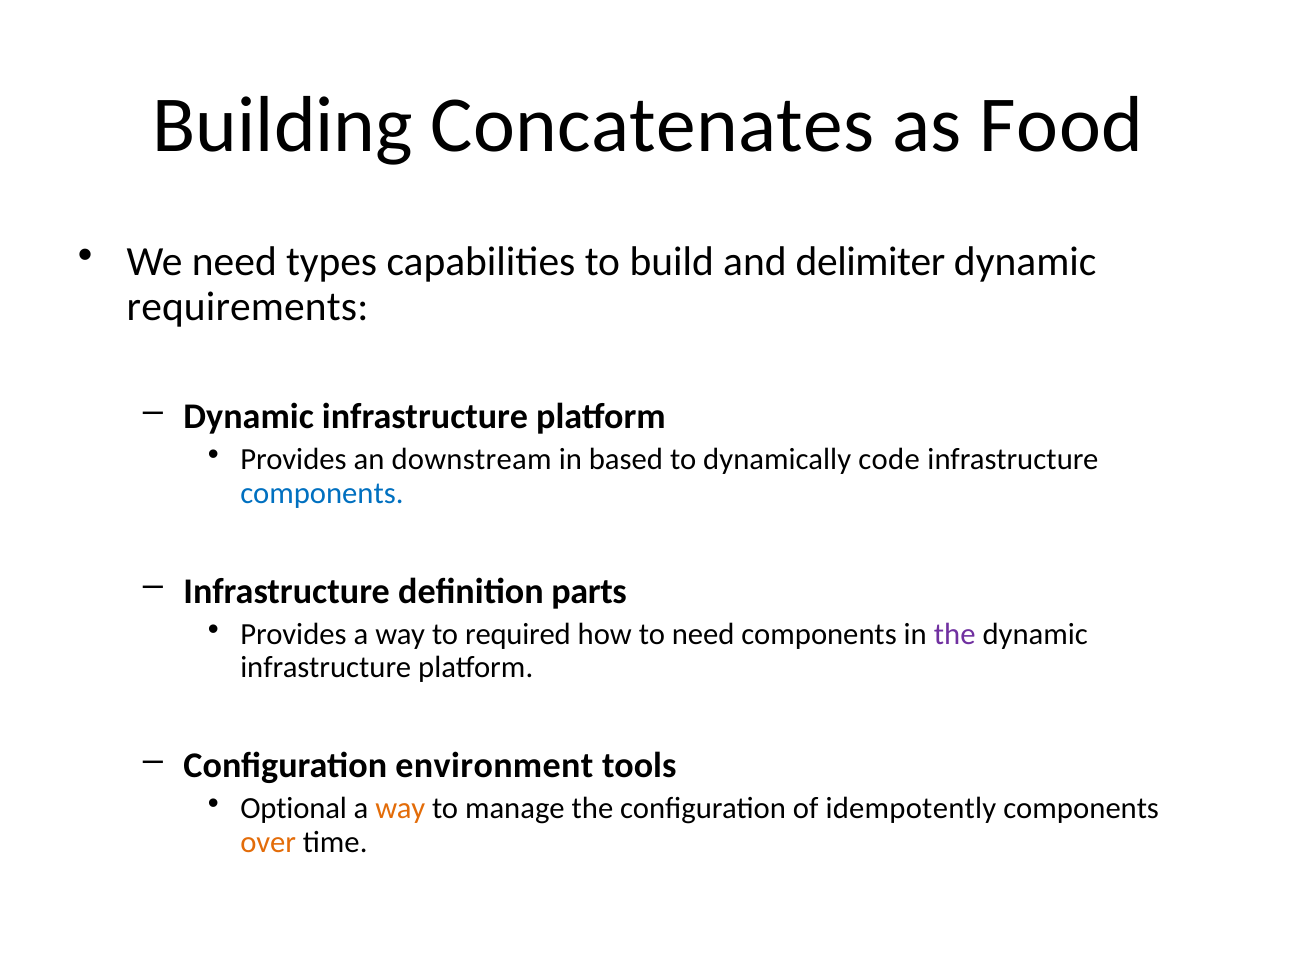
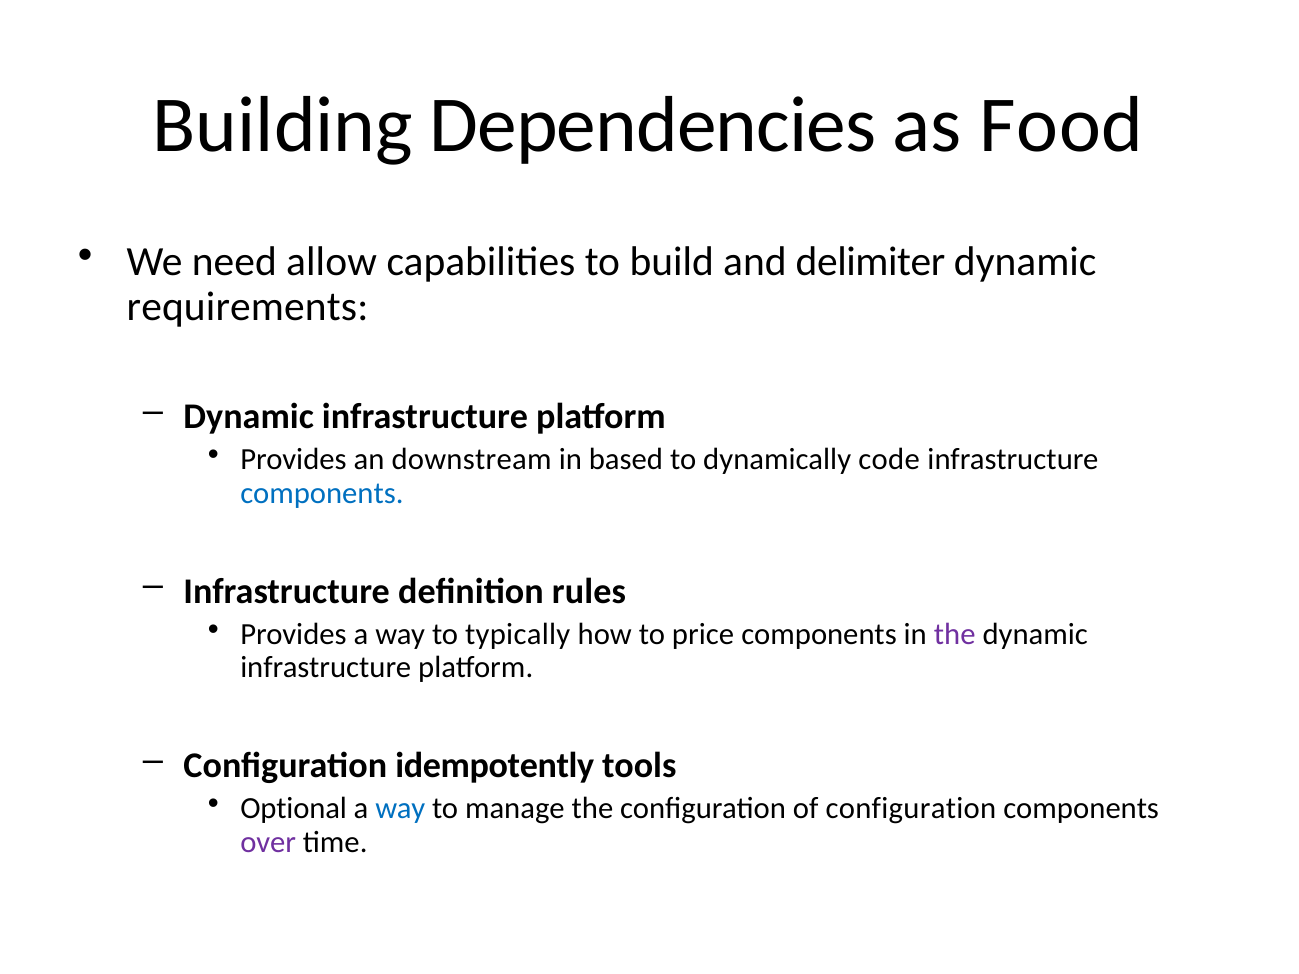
Concatenates: Concatenates -> Dependencies (653, 126)
types: types -> allow (332, 262)
parts: parts -> rules (589, 591)
required: required -> typically (518, 635)
to need: need -> price (703, 635)
environment: environment -> idempotently (495, 766)
way colour: orange -> blue (400, 809)
of idempotently: idempotently -> configuration (911, 809)
over colour: orange -> purple (268, 842)
